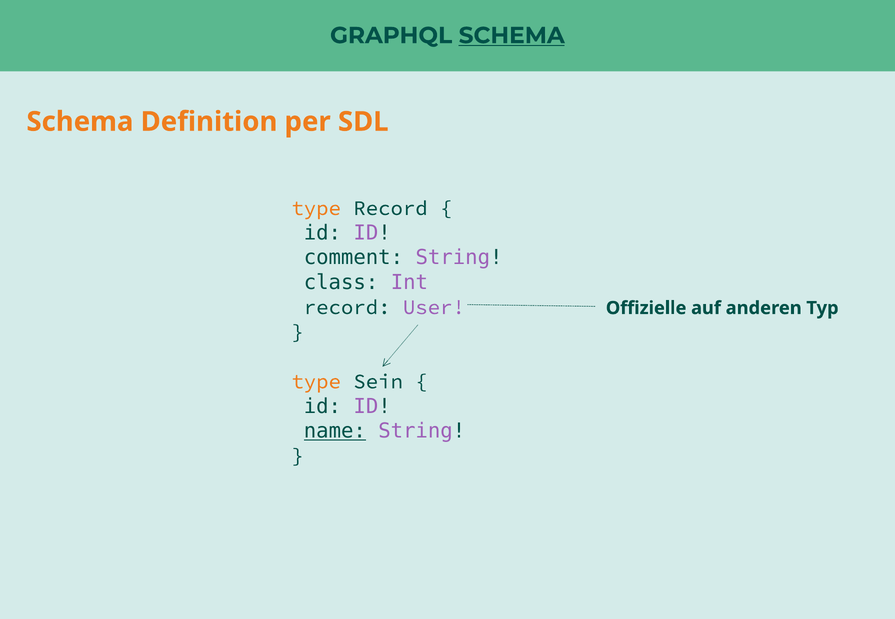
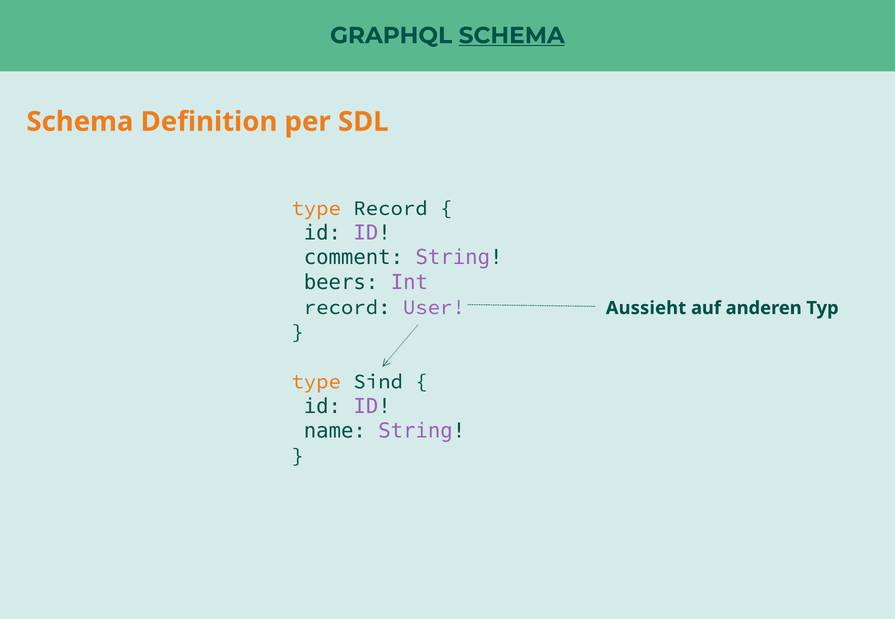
class: class -> beers (341, 283)
Offizielle: Offizielle -> Aussieht (646, 308)
Sein: Sein -> Sind (378, 382)
name underline: present -> none (335, 431)
